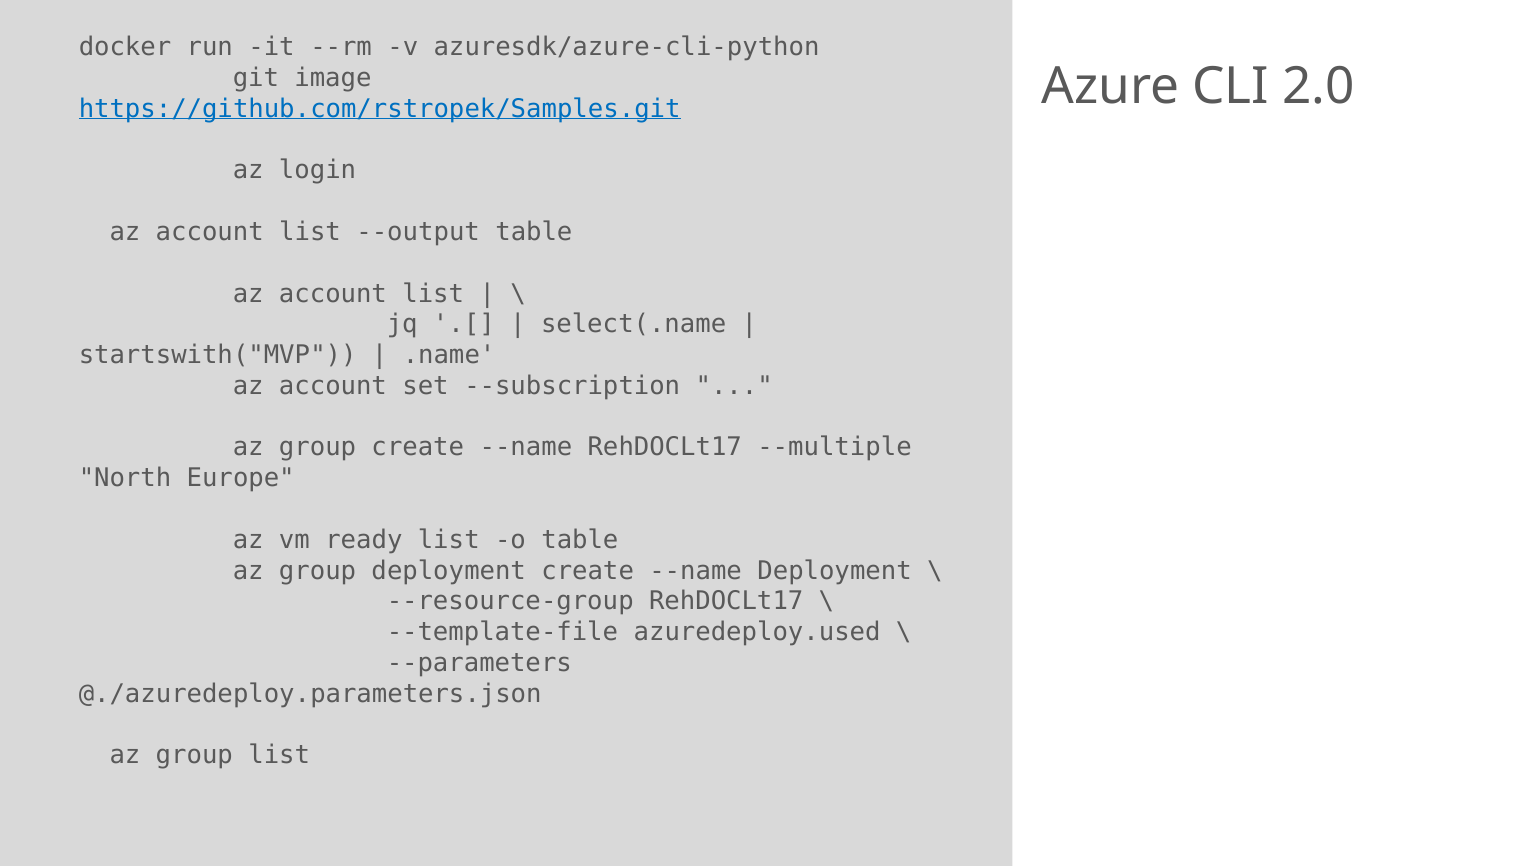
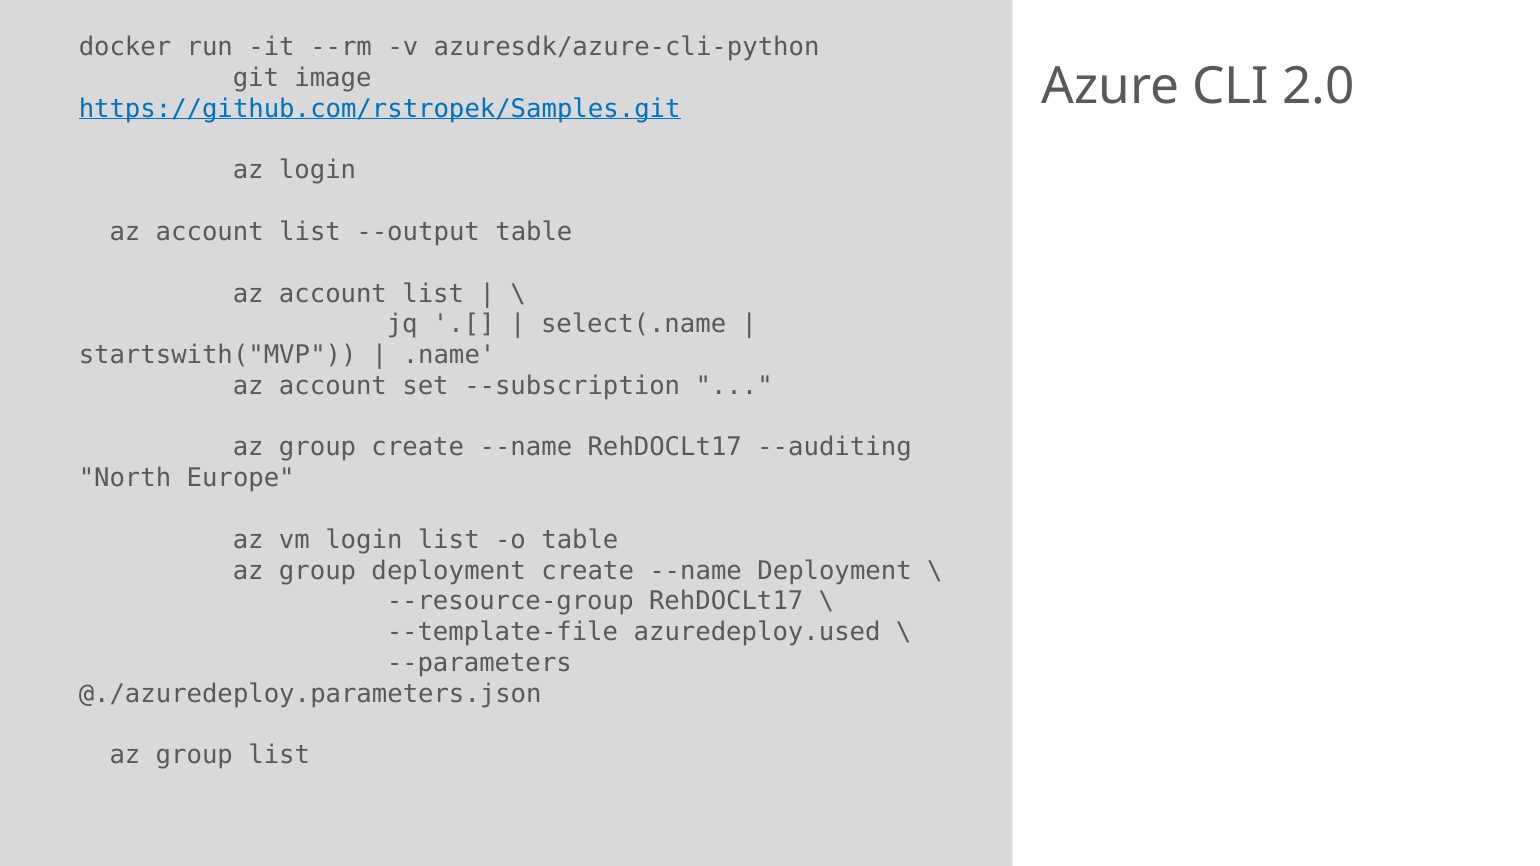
--multiple: --multiple -> --auditing (834, 448)
vm ready: ready -> login (364, 540)
